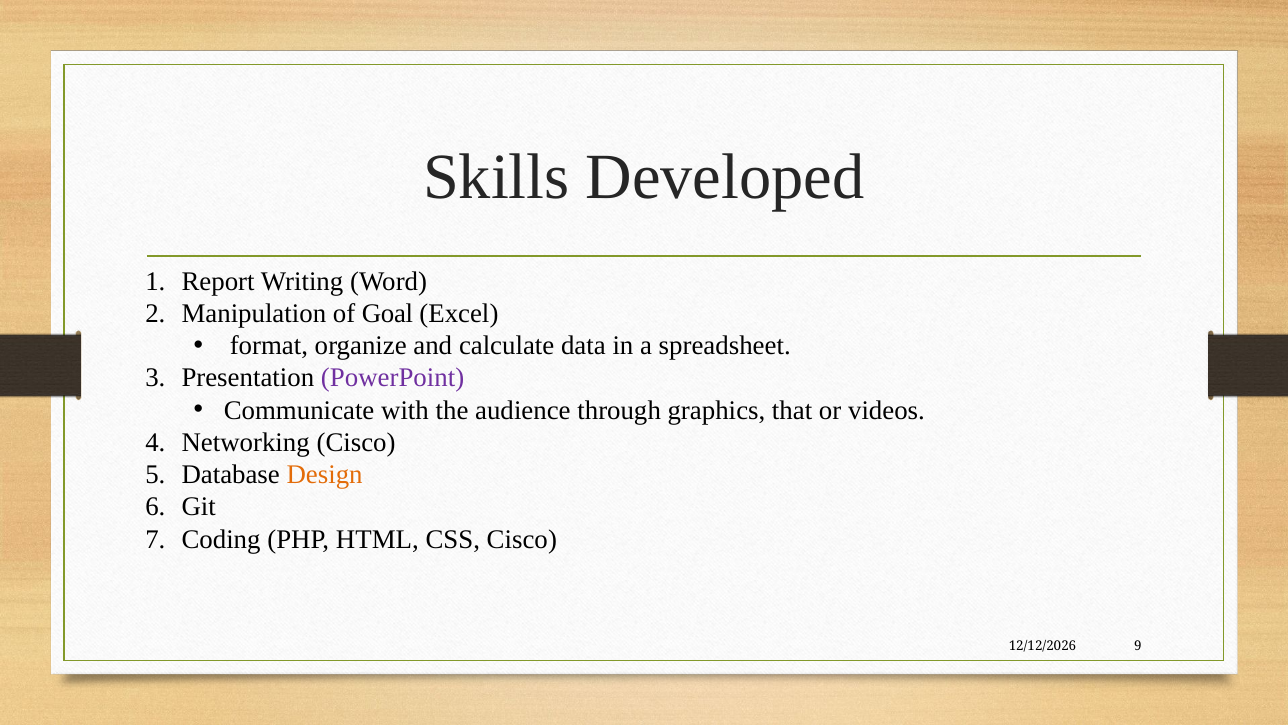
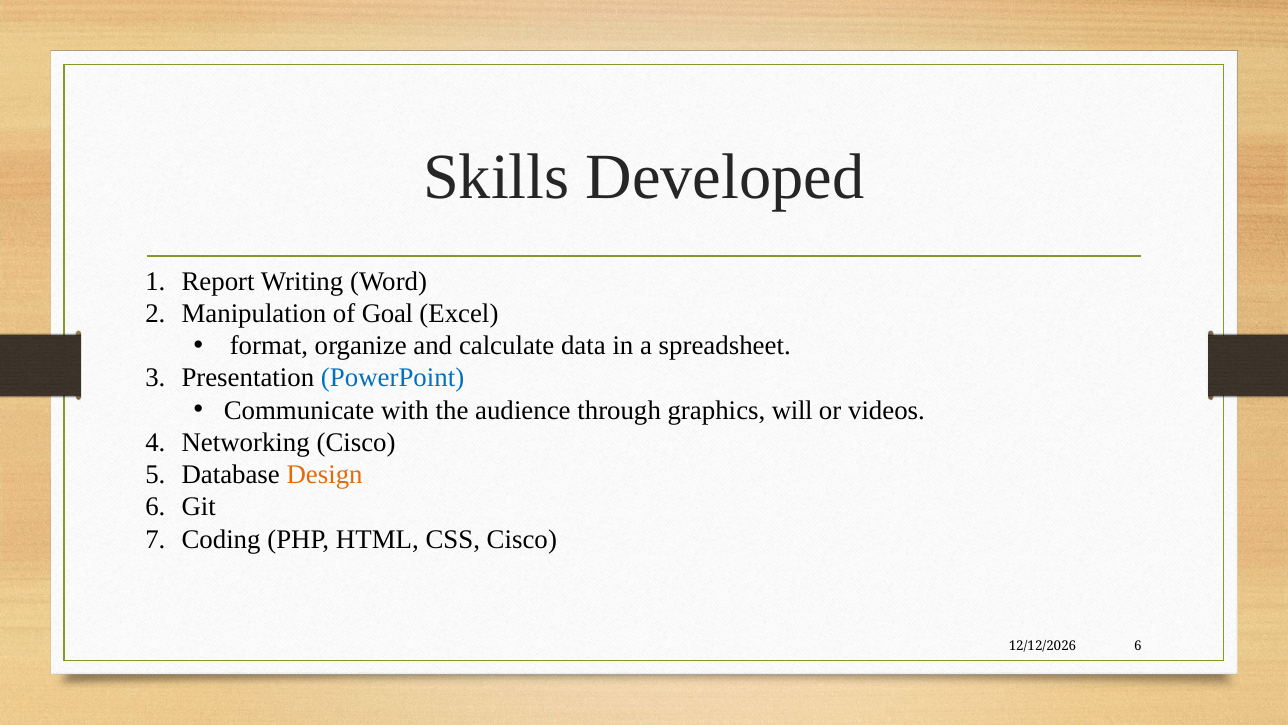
PowerPoint colour: purple -> blue (393, 378)
that: that -> will (792, 410)
9: 9 -> 6 (1138, 645)
